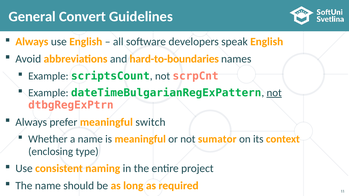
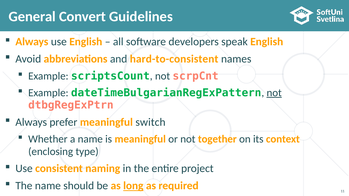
hard-to-boundaries: hard-to-boundaries -> hard-to-consistent (174, 59)
sumator: sumator -> together (217, 139)
long underline: none -> present (133, 186)
